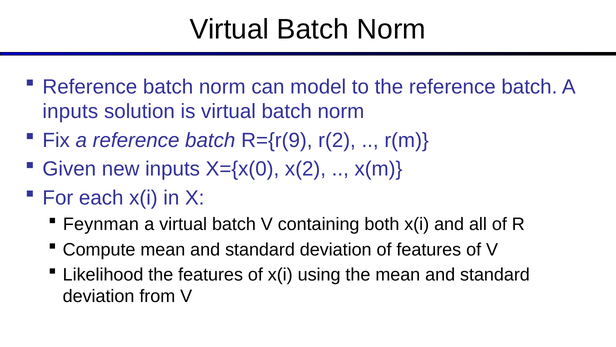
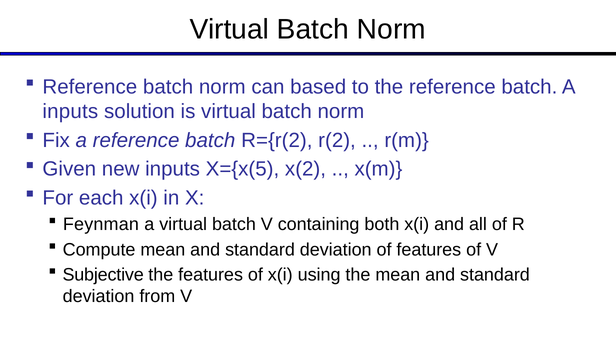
model: model -> based (318, 87)
R={r(9: R={r(9 -> R={r(2 (277, 140)
X={x(0: X={x(0 -> X={x(5 (242, 169)
Likelihood: Likelihood -> Subjective (103, 274)
